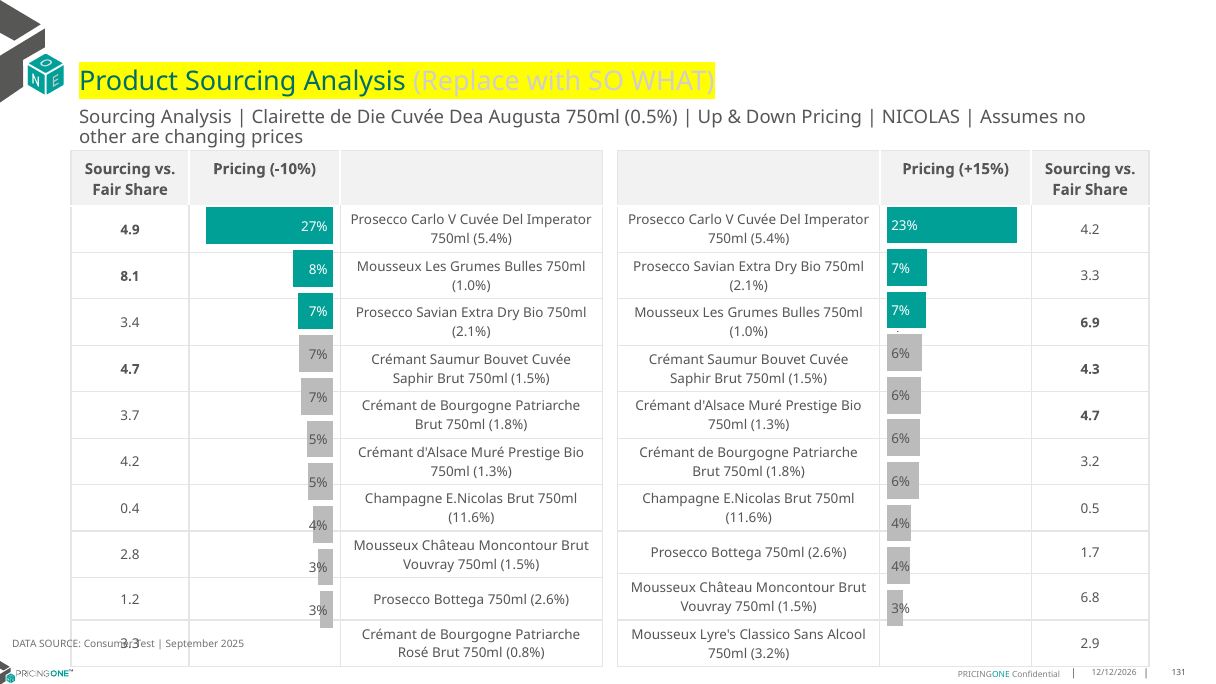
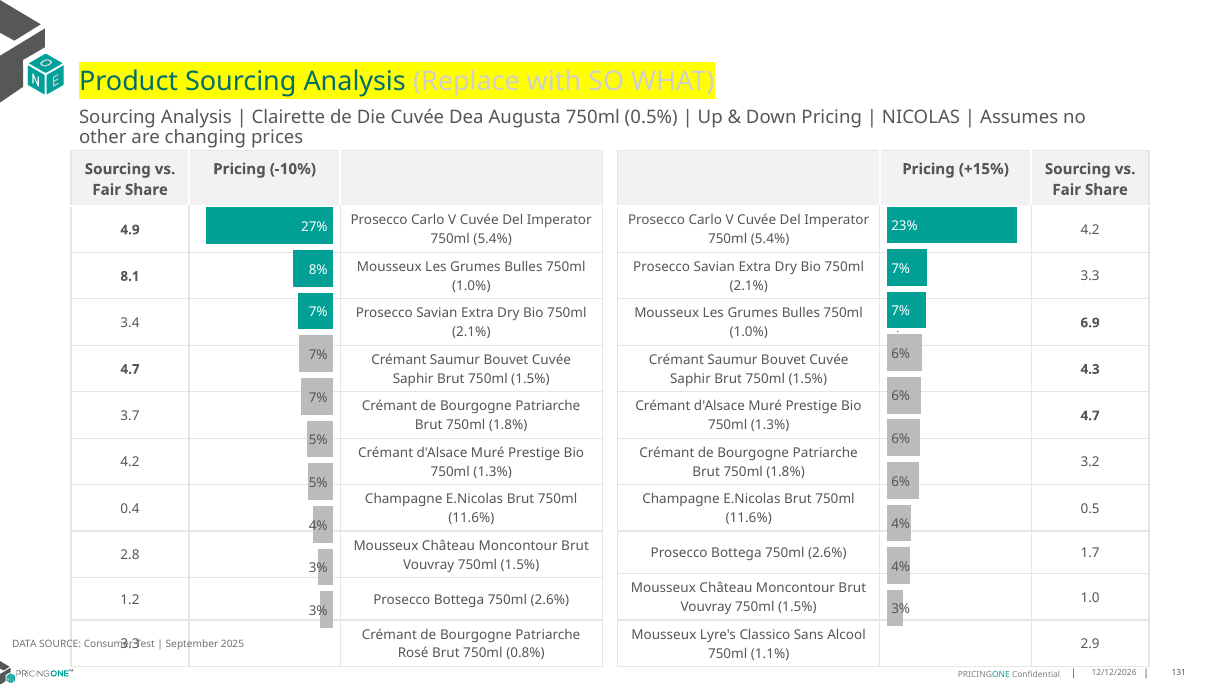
6.8: 6.8 -> 1.0 (1090, 598)
3.2%: 3.2% -> 1.1% (770, 654)
